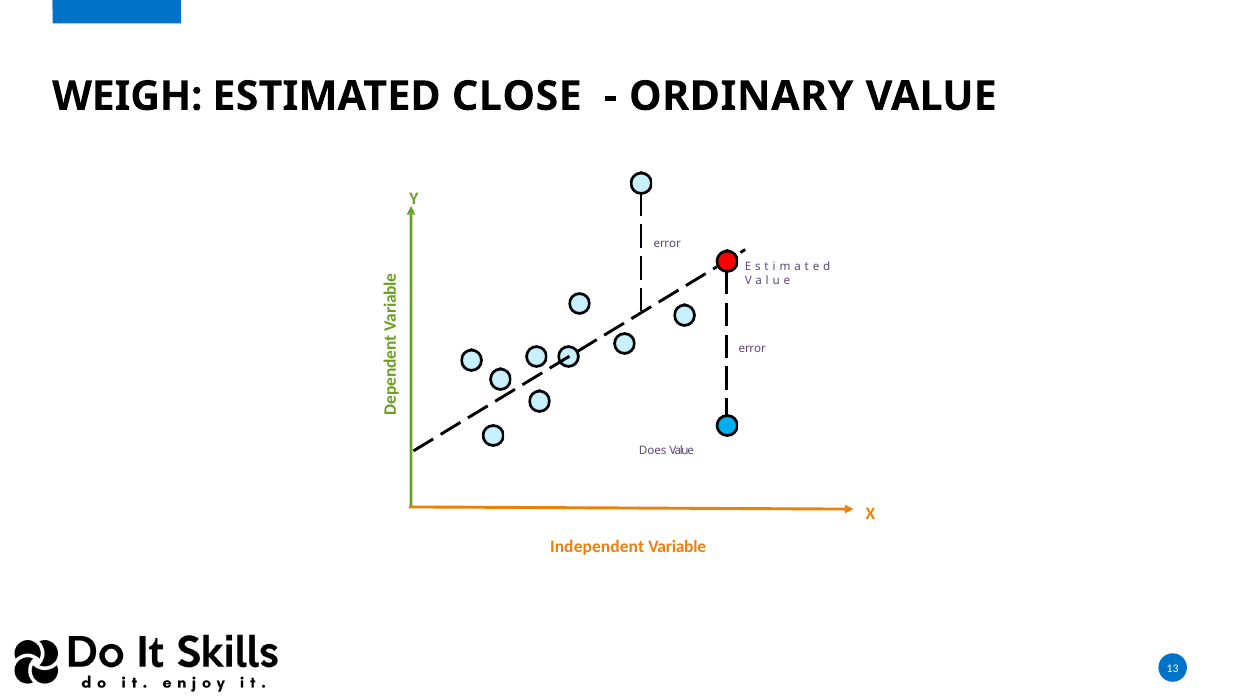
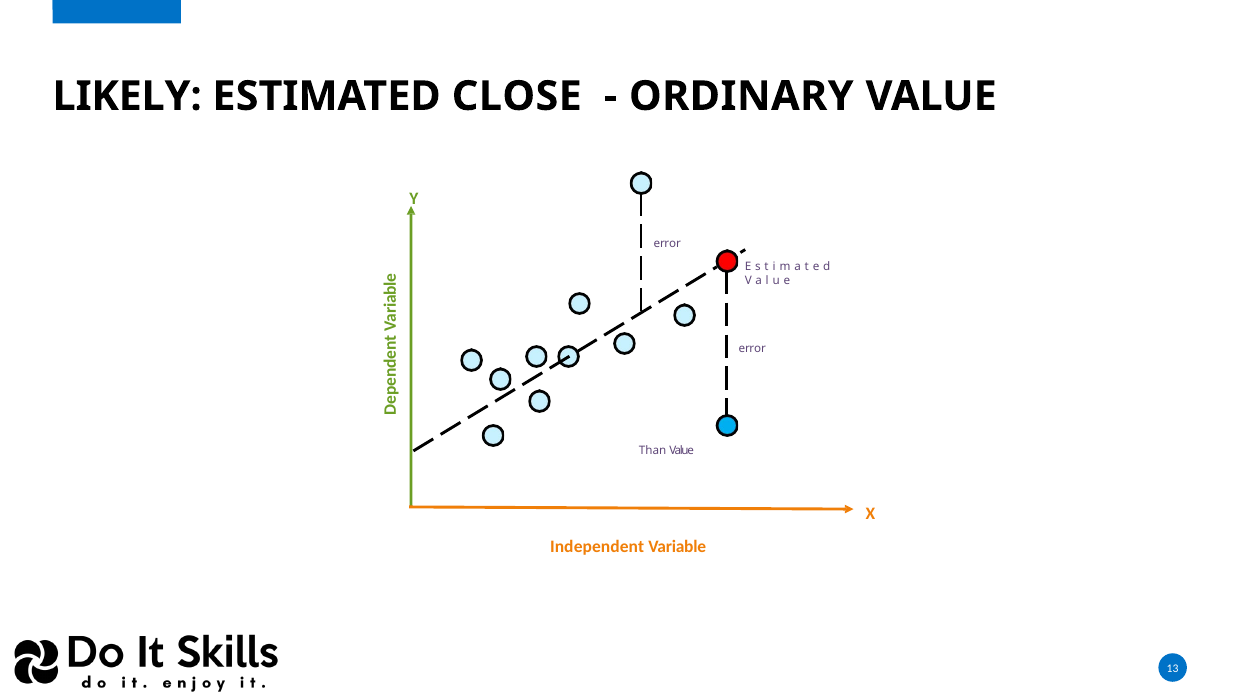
WEIGH: WEIGH -> LIKELY (127, 96)
Does: Does -> Than (653, 450)
